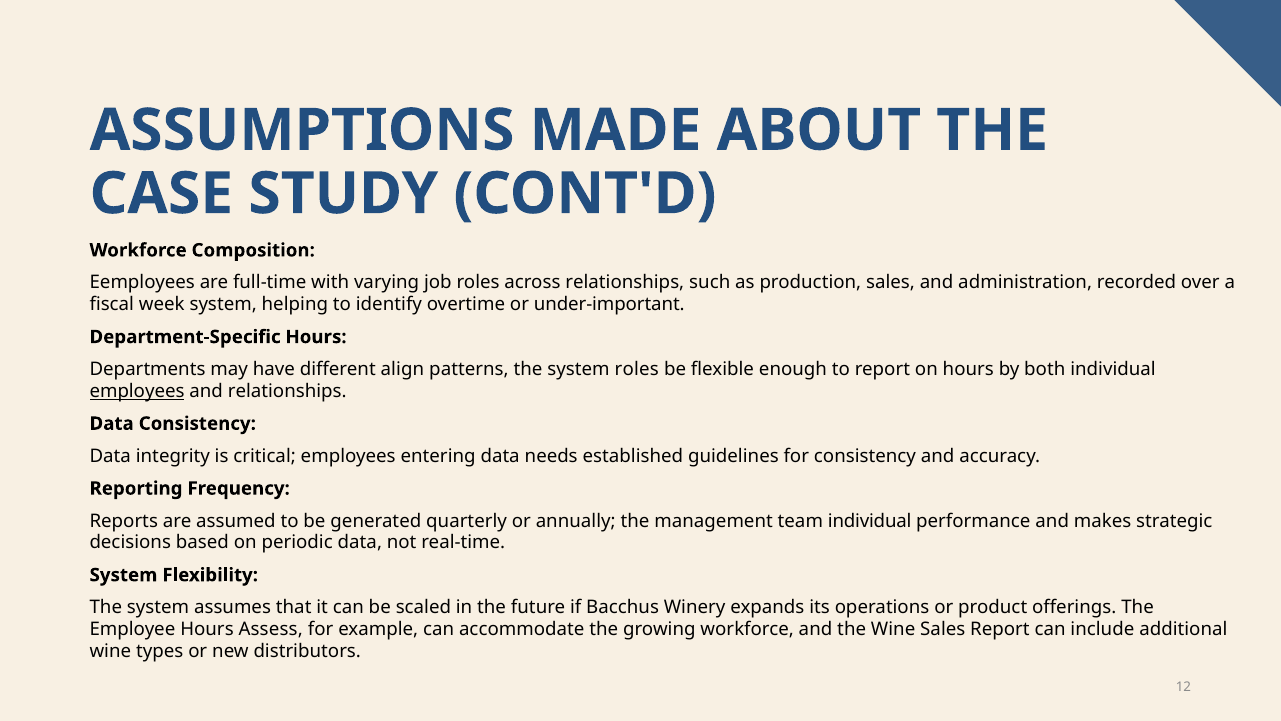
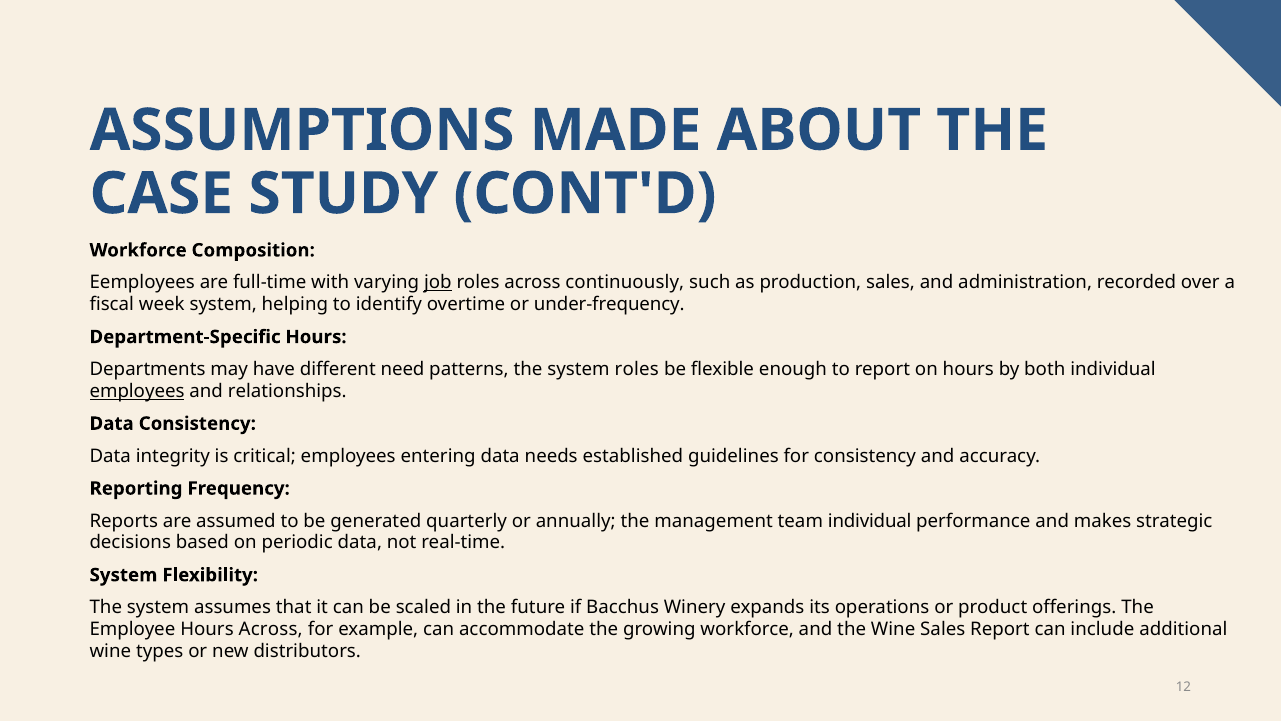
job underline: none -> present (438, 283)
across relationships: relationships -> continuously (625, 283)
under-important: under-important -> under-frequency (609, 304)
align: align -> need (403, 369)
Hours Assess: Assess -> Across (271, 629)
